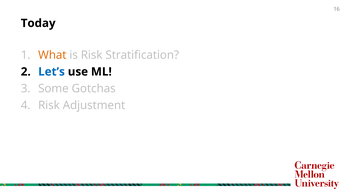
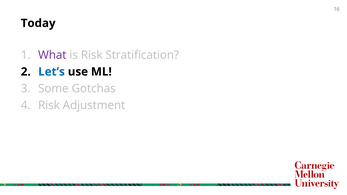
What colour: orange -> purple (52, 55)
